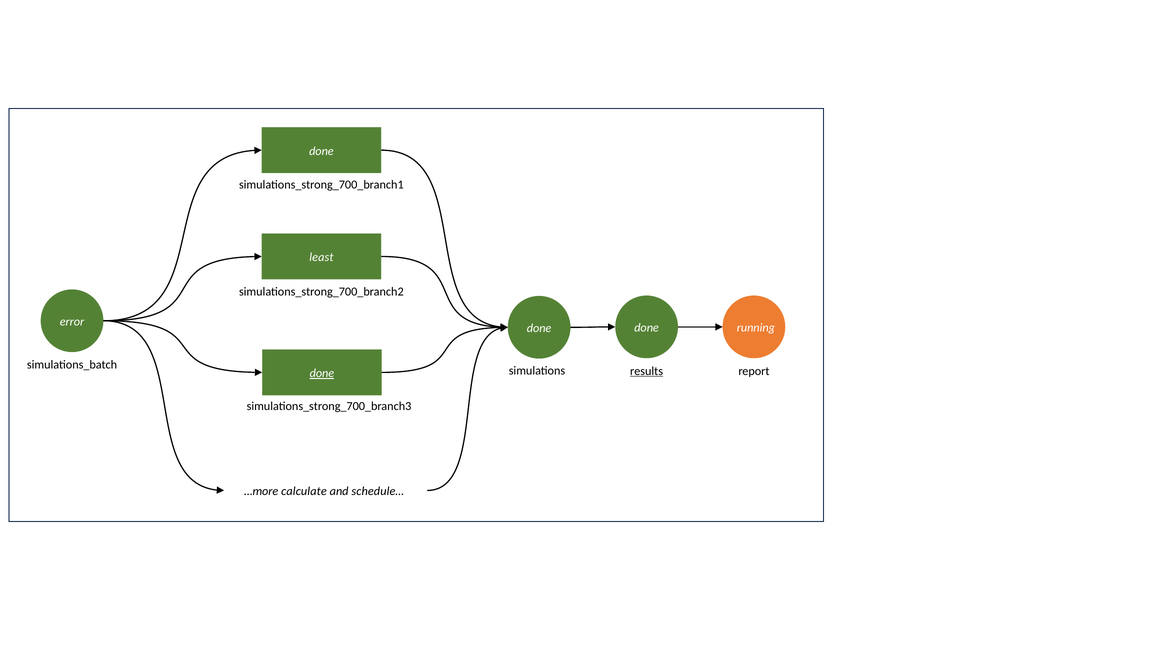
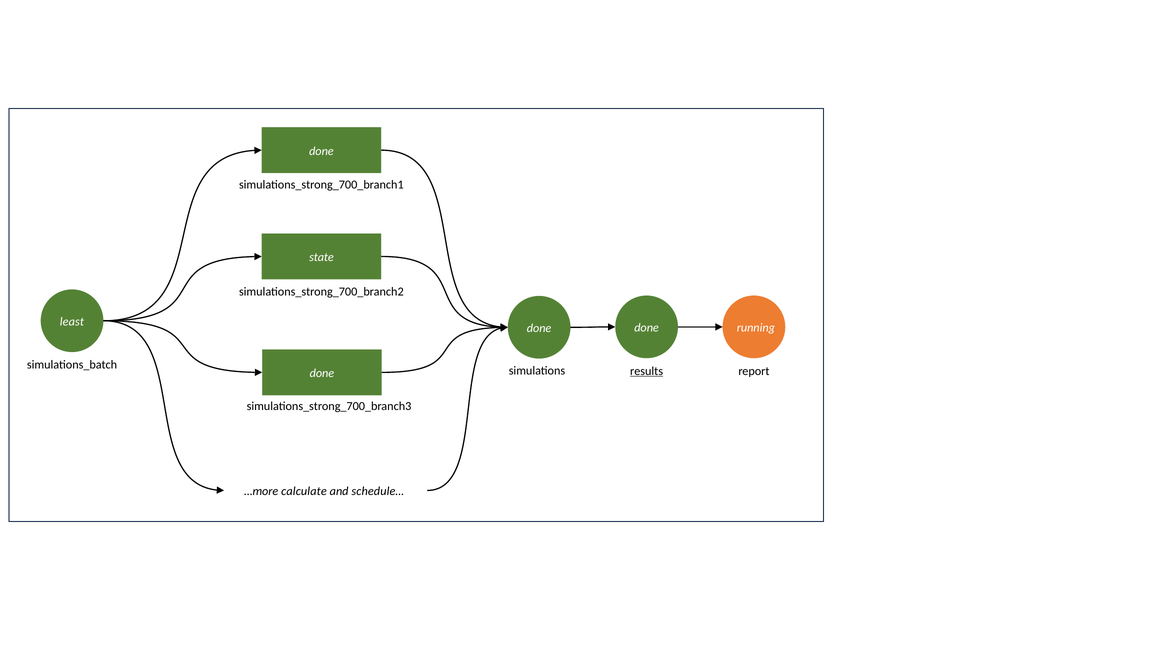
least: least -> state (321, 257)
error: error -> least (72, 322)
done underline: present -> none (322, 373)
